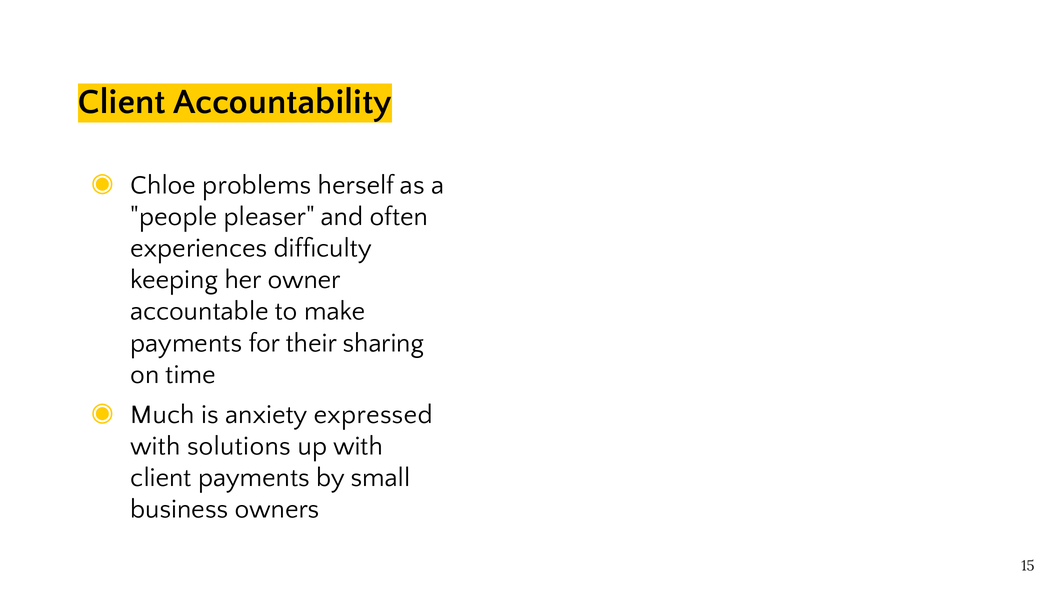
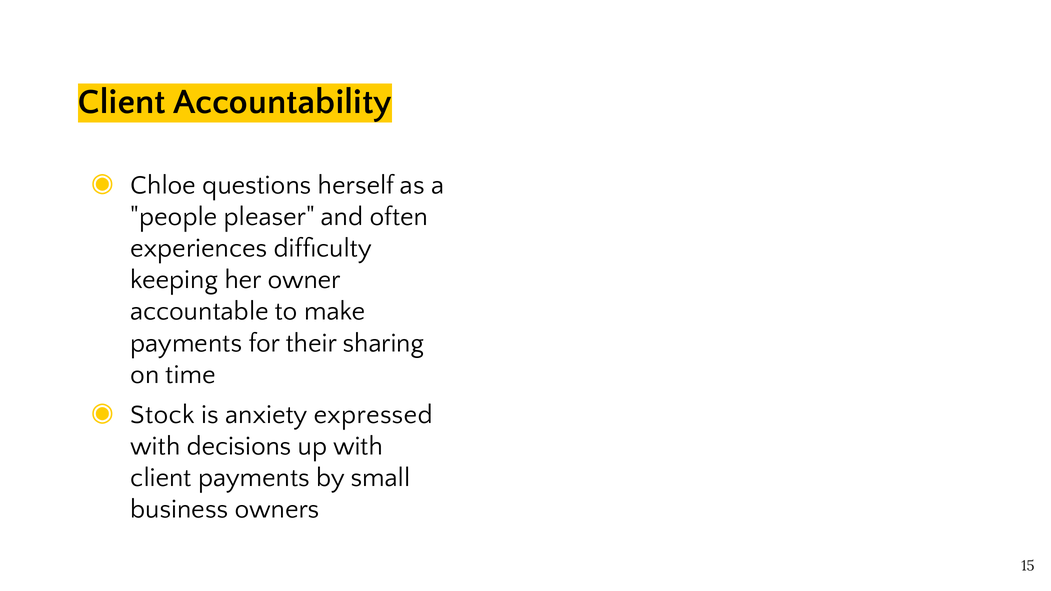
problems: problems -> questions (257, 185)
Much: Much -> Stock (163, 415)
solutions: solutions -> decisions (239, 446)
